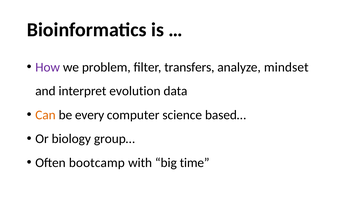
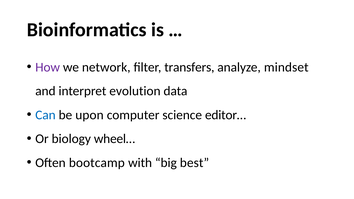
problem: problem -> network (106, 67)
Can colour: orange -> blue (45, 115)
every: every -> upon (89, 115)
based…: based… -> editor… (226, 115)
group…: group… -> wheel… (114, 139)
time: time -> best (194, 163)
